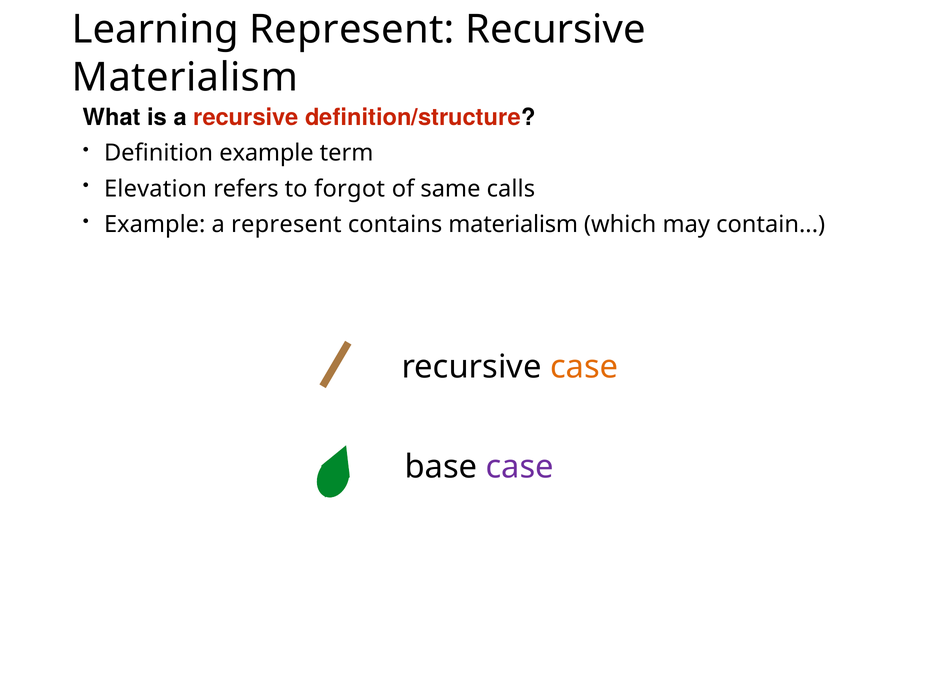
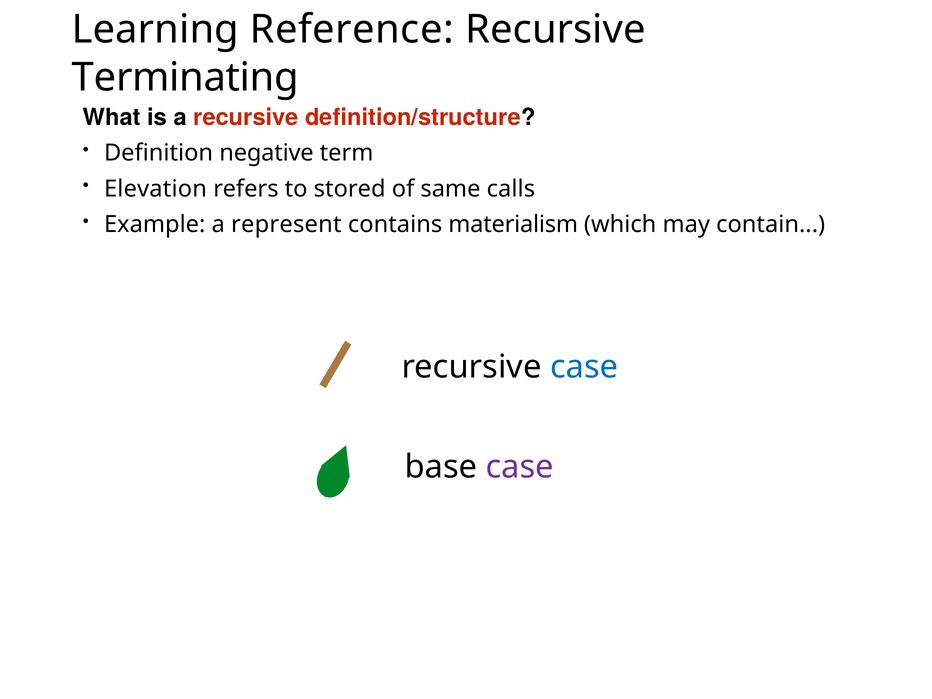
Learning Represent: Represent -> Reference (352, 29)
Materialism: Materialism -> Terminating (185, 77)
Definition example: example -> negative (267, 153)
forgot: forgot -> stored (350, 189)
case colour: orange -> blue (584, 367)
